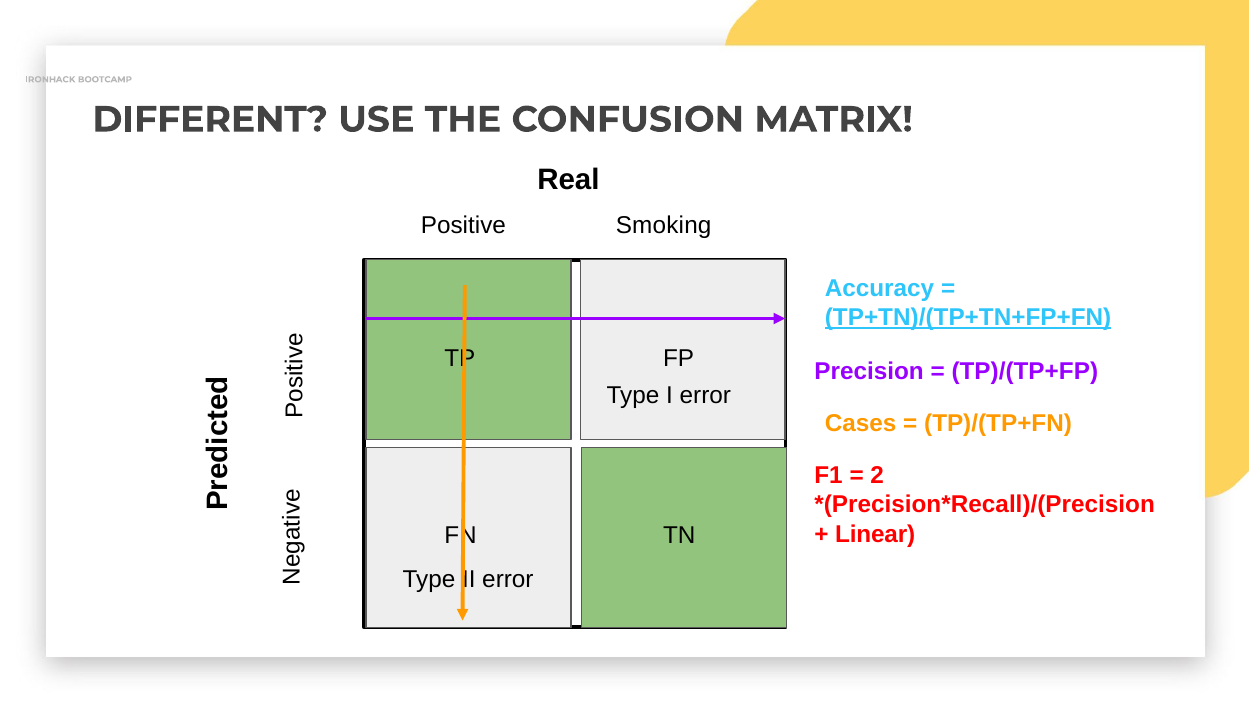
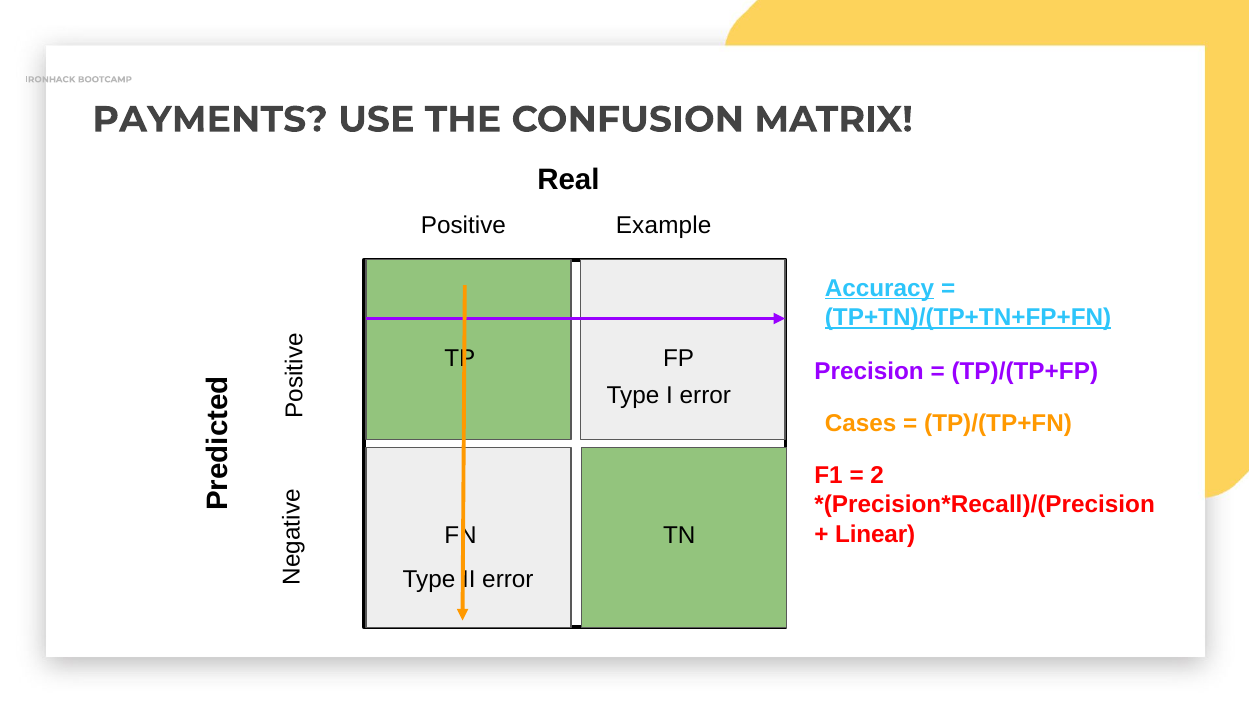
DIFFERENT: DIFFERENT -> PAYMENTS (210, 119)
Smoking: Smoking -> Example (664, 225)
Accuracy underline: none -> present (880, 288)
